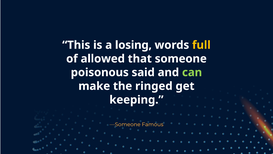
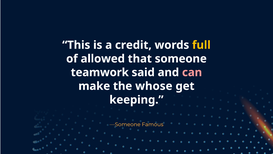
losing: losing -> credit (133, 45)
poisonous: poisonous -> teamwork (100, 72)
can colour: light green -> pink (192, 72)
ringed: ringed -> whose (154, 86)
